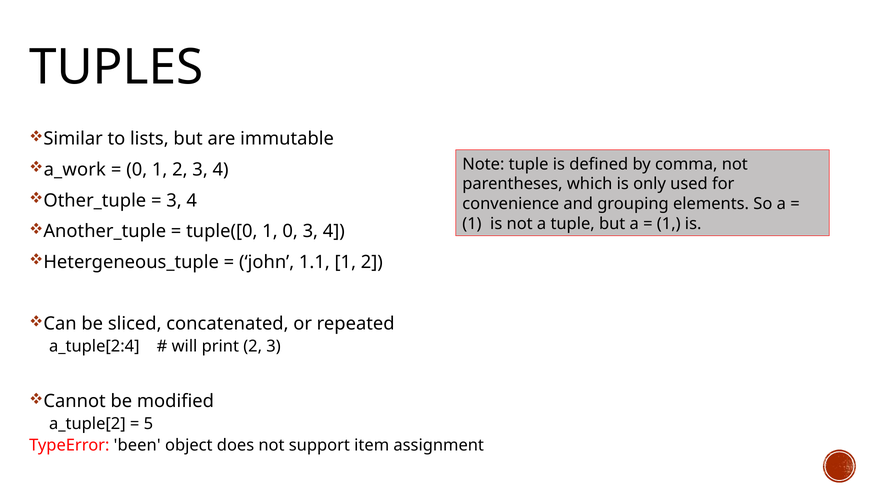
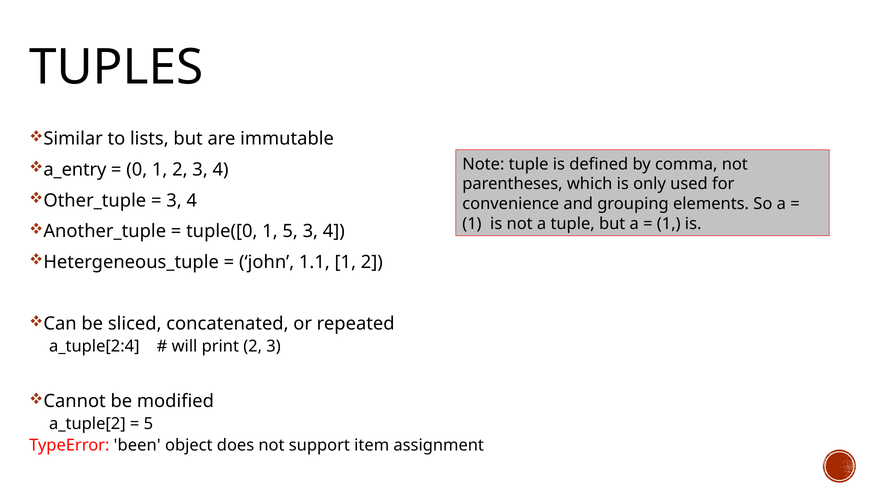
a_work: a_work -> a_entry (75, 170)
1 0: 0 -> 5 (290, 231)
